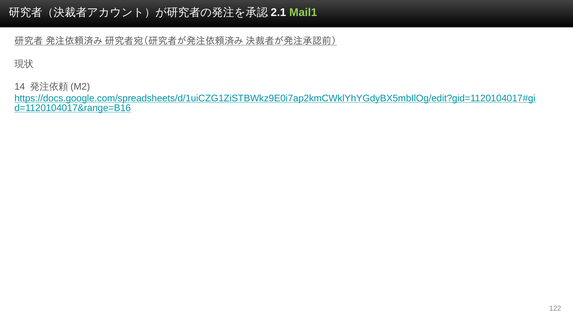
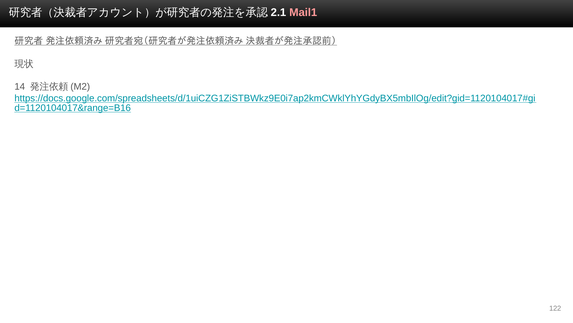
Mail1 colour: light green -> pink (303, 13)
